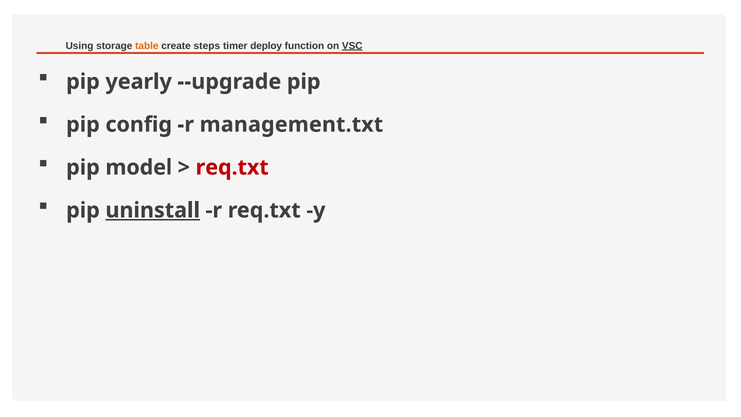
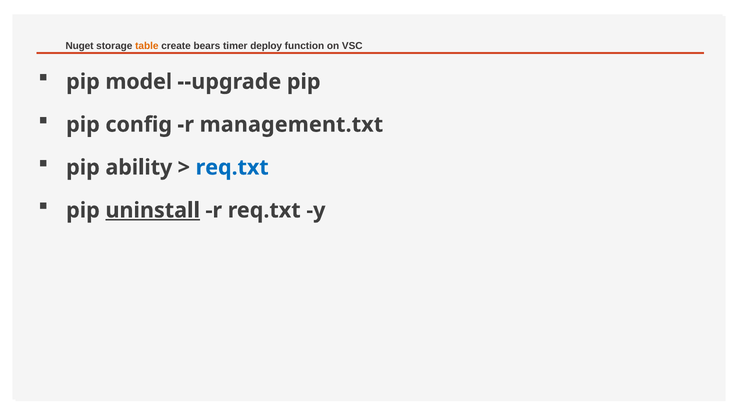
Using: Using -> Nuget (80, 46)
steps: steps -> bears (207, 46)
VSC underline: present -> none (352, 46)
yearly: yearly -> model (139, 82)
model: model -> ability (139, 167)
req.txt colour: red -> blue (232, 167)
